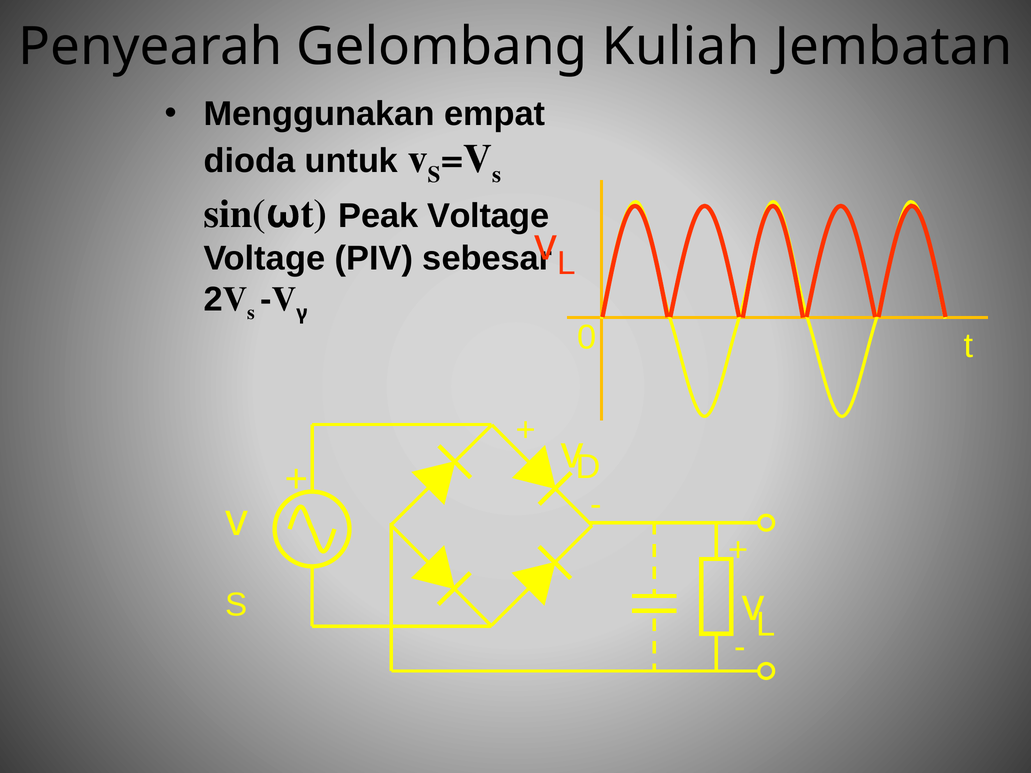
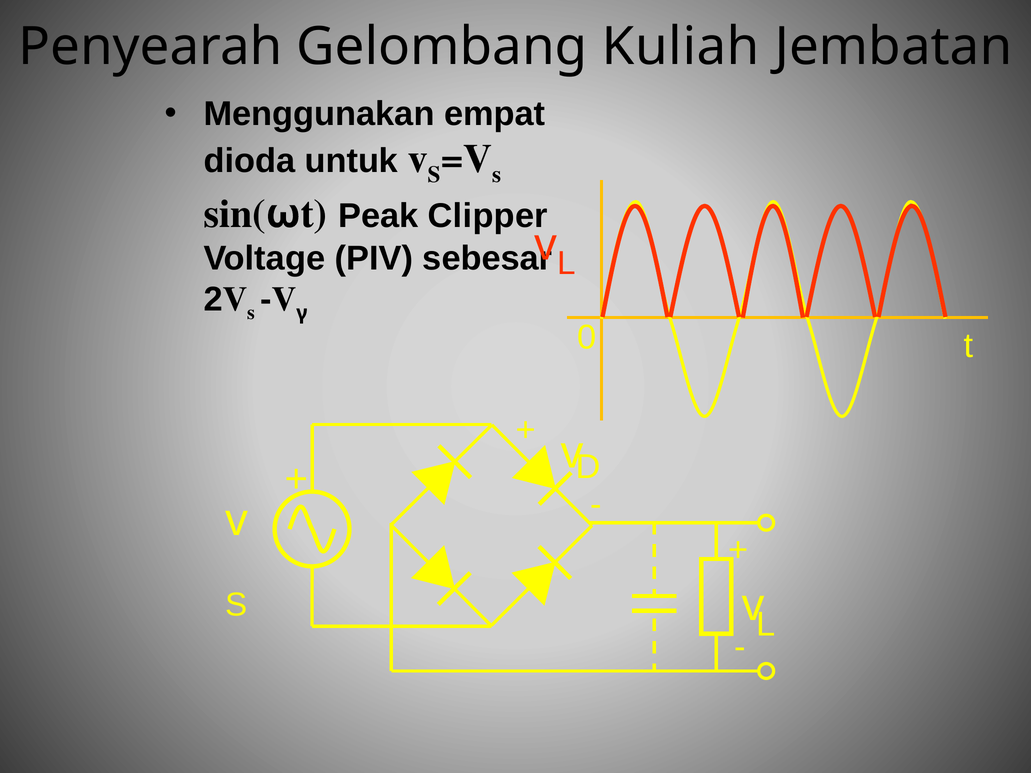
Peak Voltage: Voltage -> Clipper (488, 216)
